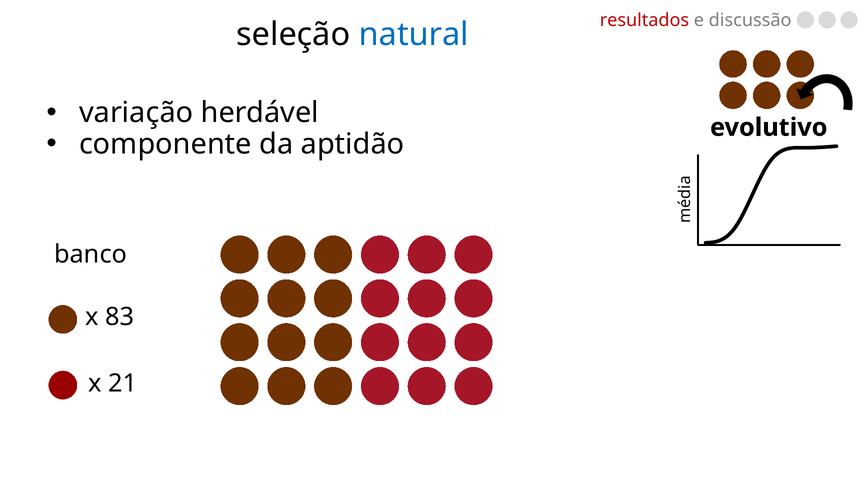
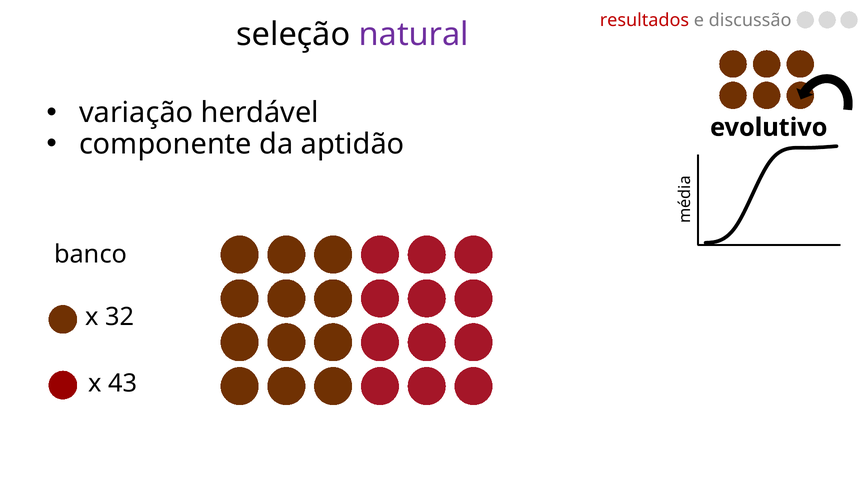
natural colour: blue -> purple (414, 34)
83: 83 -> 32 (120, 317)
21: 21 -> 43 (123, 384)
